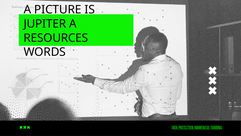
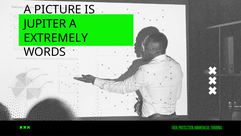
RESOURCES: RESOURCES -> EXTREMELY (56, 38)
